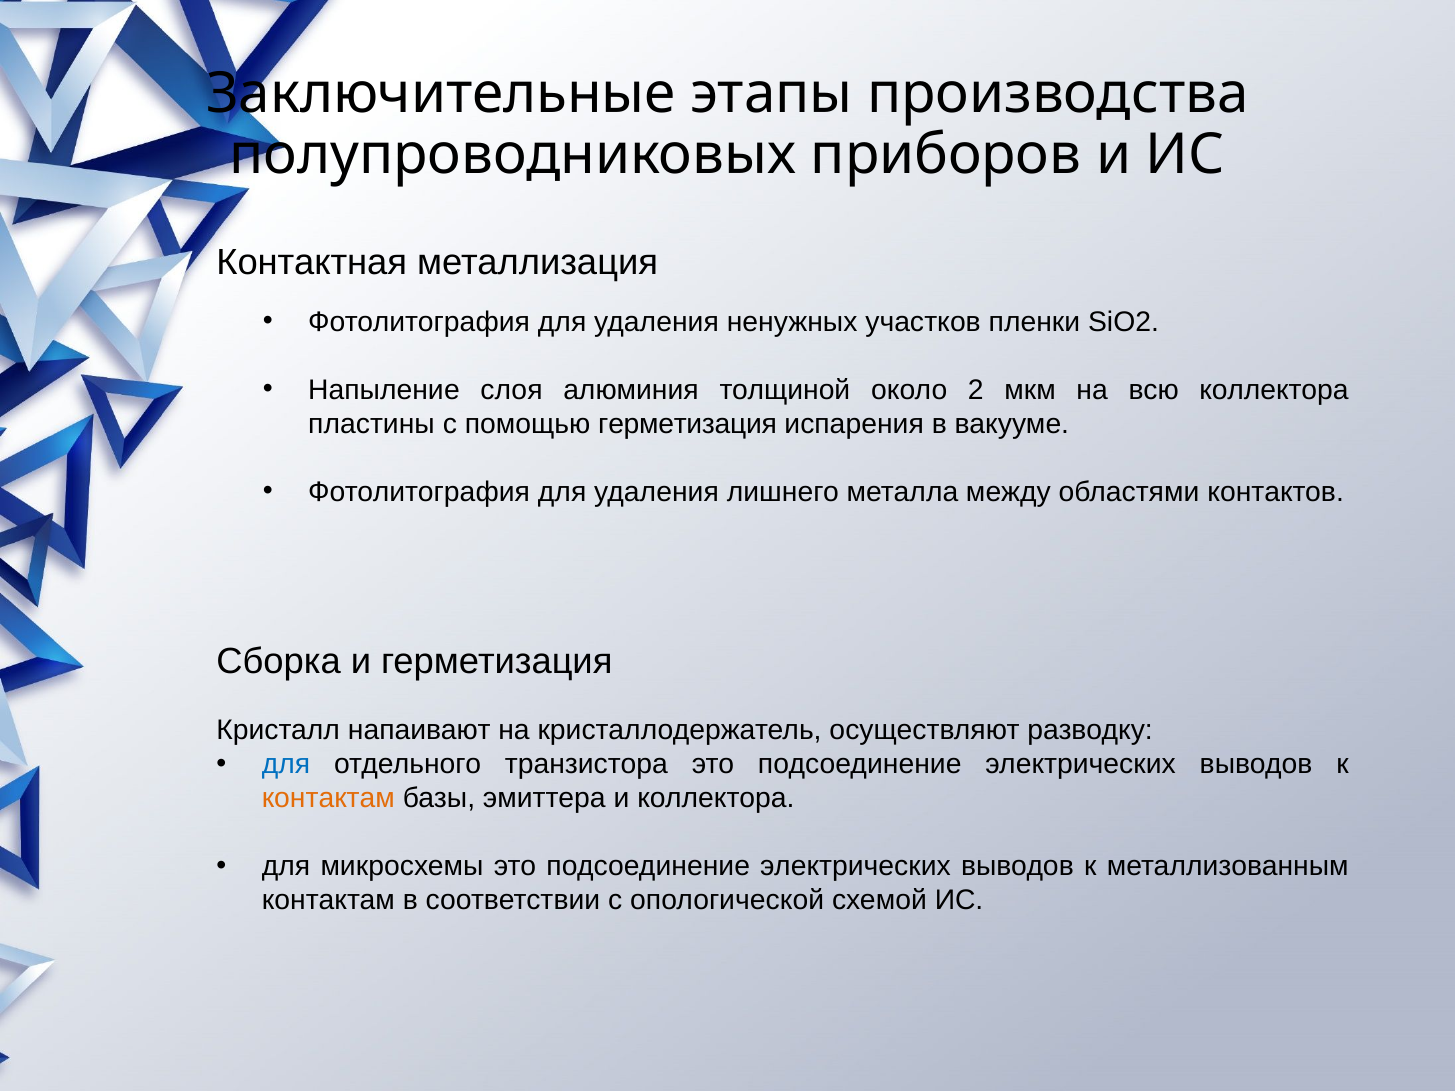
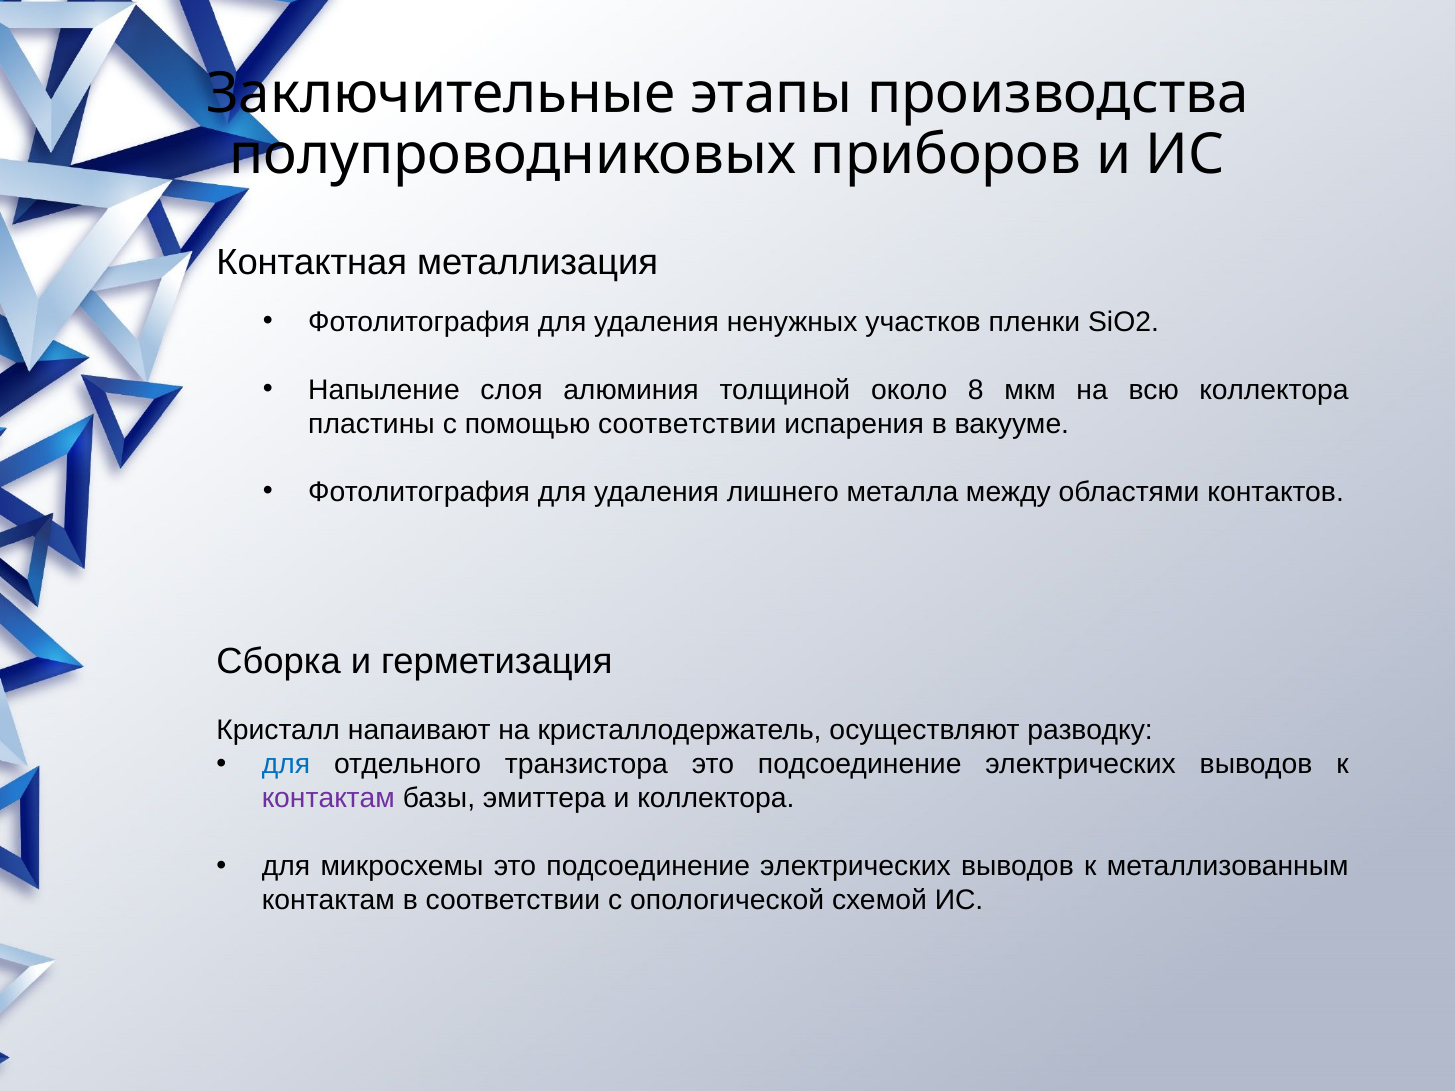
2: 2 -> 8 (976, 390)
помощью герметизация: герметизация -> соответствии (687, 424)
контактам colour: orange -> purple (328, 799)
